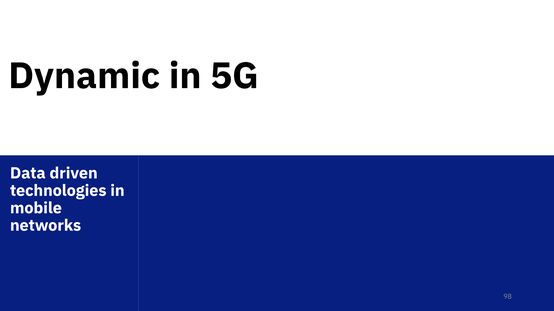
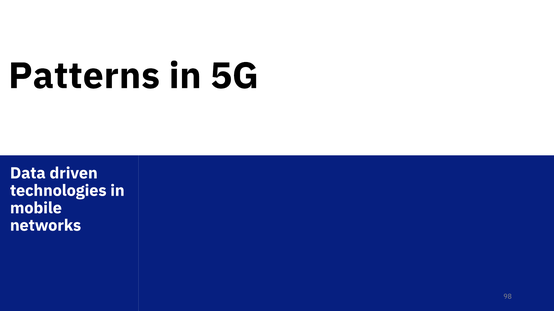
Dynamic: Dynamic -> Patterns (84, 76)
